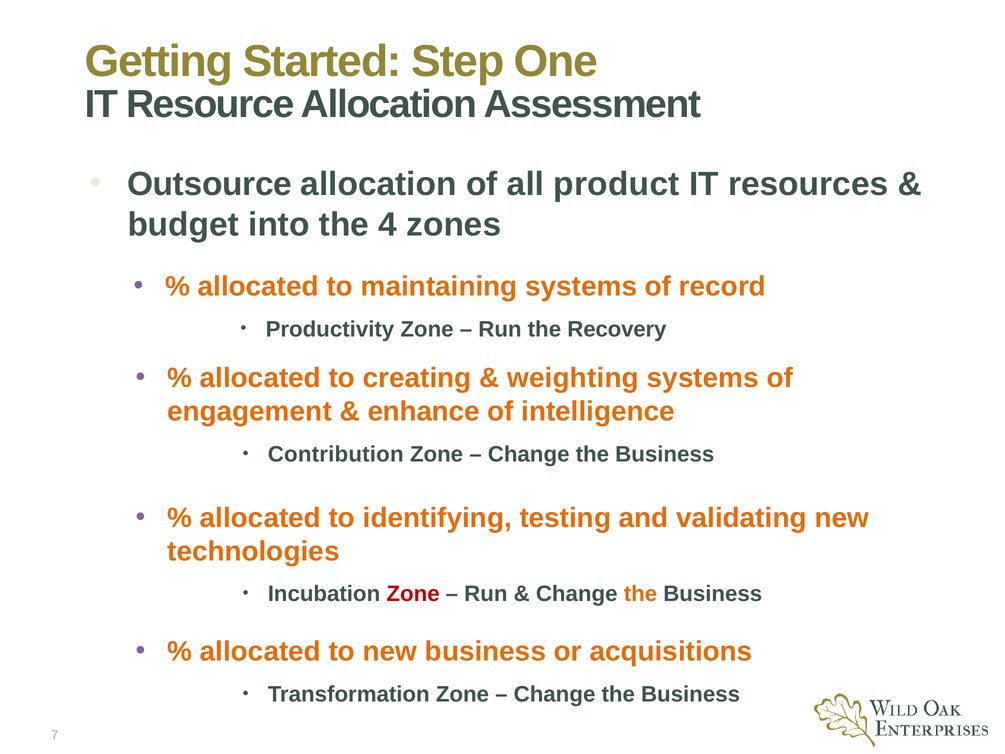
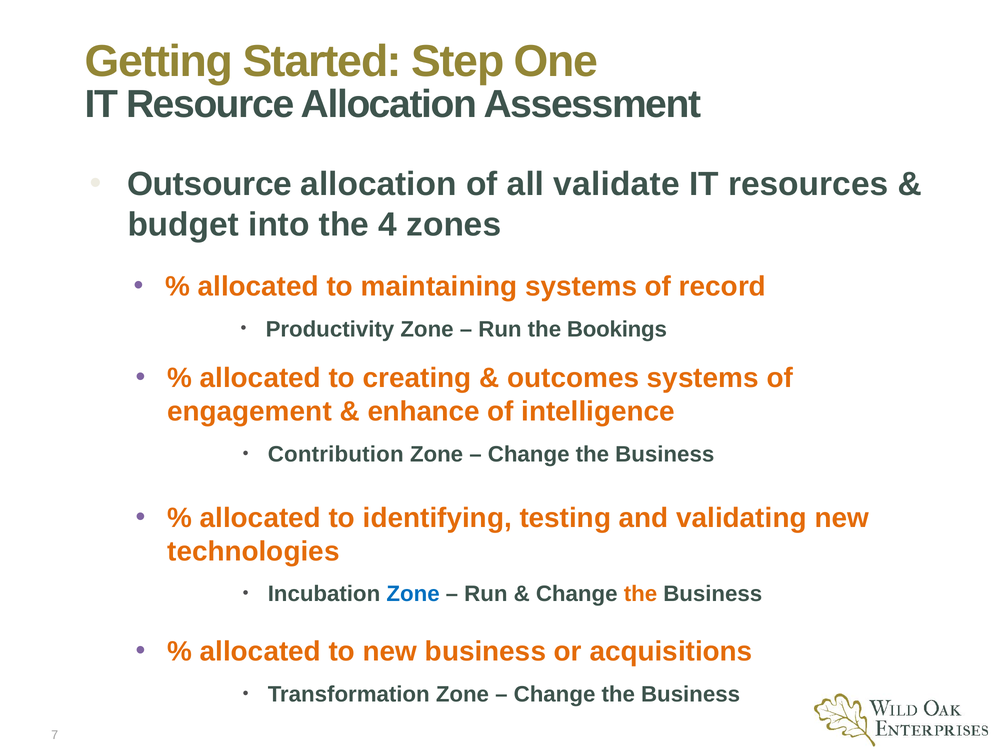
product: product -> validate (617, 184)
Recovery: Recovery -> Bookings (617, 329)
weighting: weighting -> outcomes (573, 378)
Zone colour: red -> blue (413, 594)
